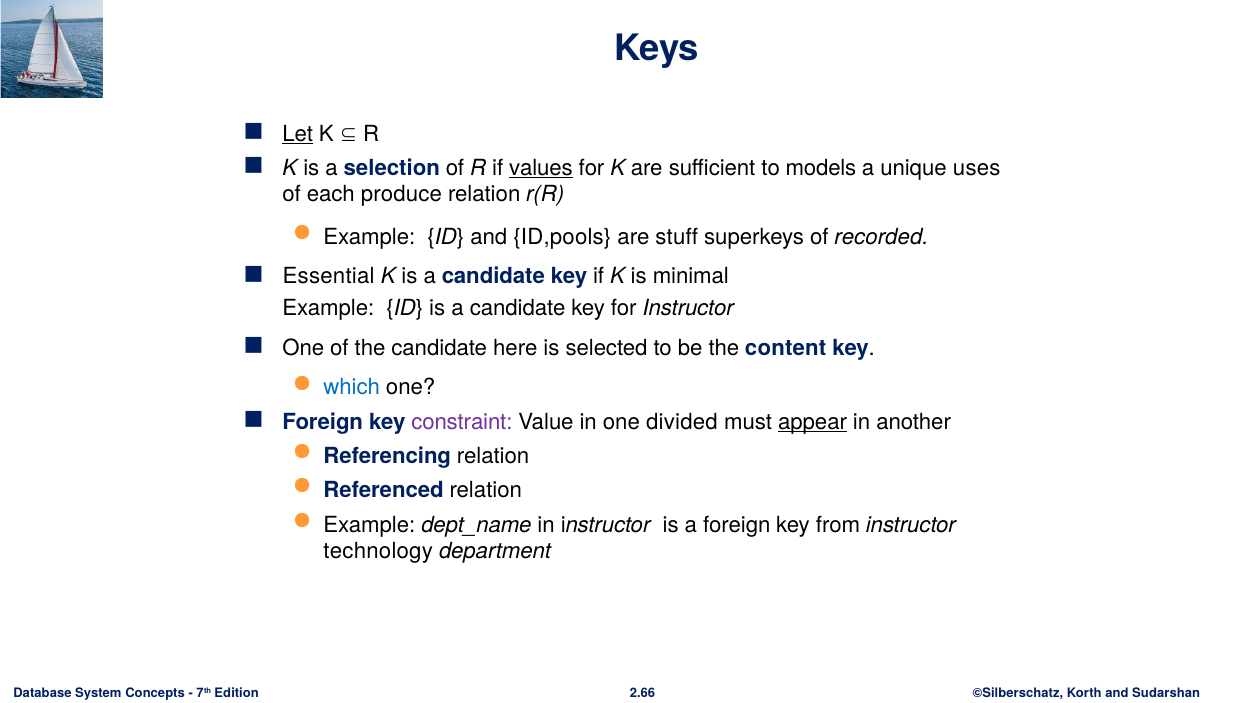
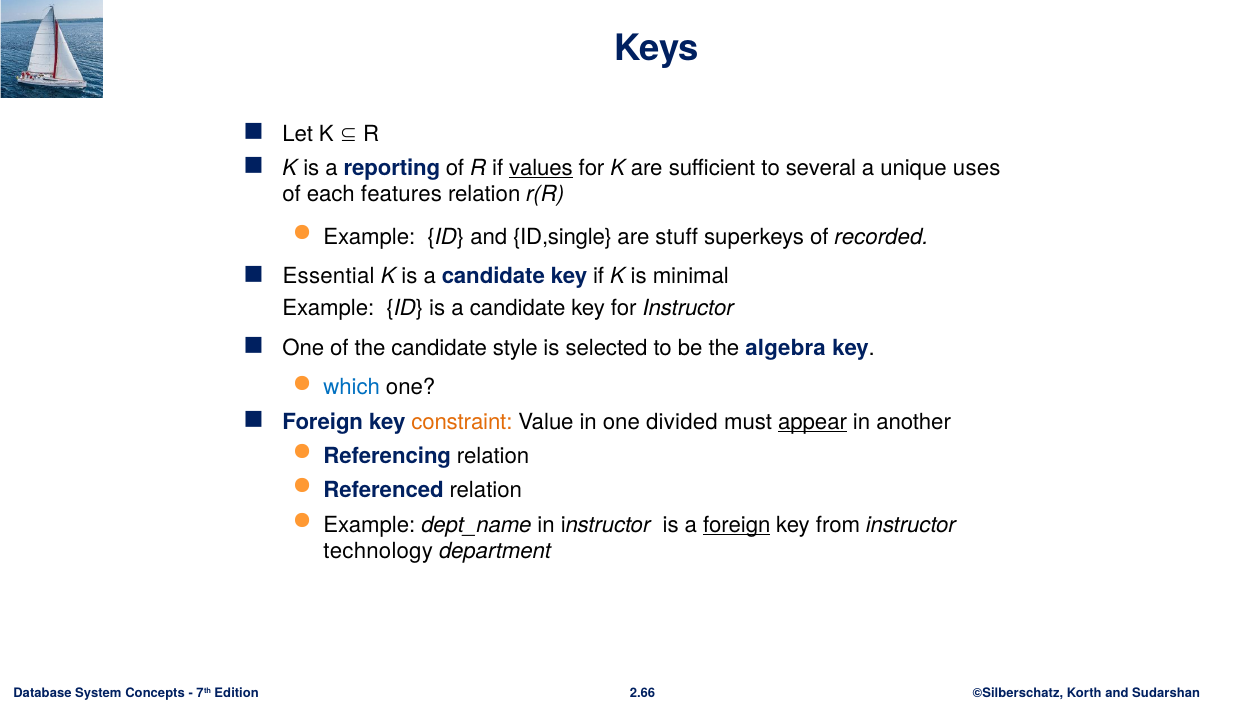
Let underline: present -> none (298, 134)
selection: selection -> reporting (392, 168)
models: models -> several (821, 168)
produce: produce -> features (401, 194)
ID,pools: ID,pools -> ID,single (563, 237)
here: here -> style (515, 348)
content: content -> algebra (786, 348)
constraint colour: purple -> orange (462, 422)
foreign underline: none -> present (737, 524)
